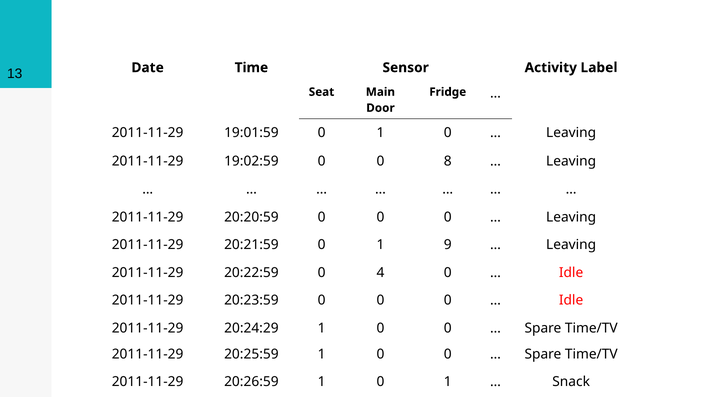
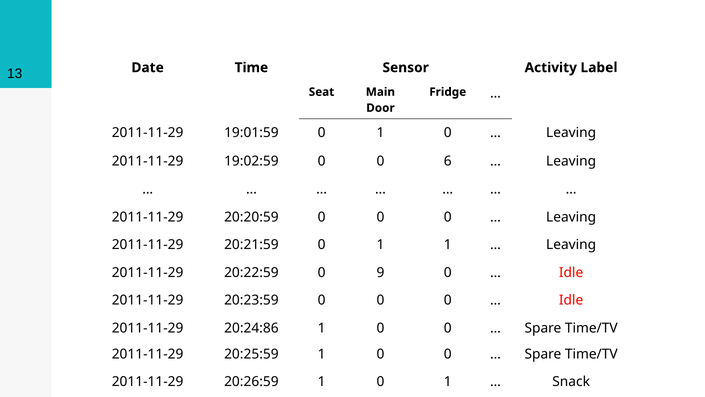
8: 8 -> 6 (448, 161)
1 9: 9 -> 1 (448, 245)
4: 4 -> 9 (380, 272)
20:24:29: 20:24:29 -> 20:24:86 (251, 328)
